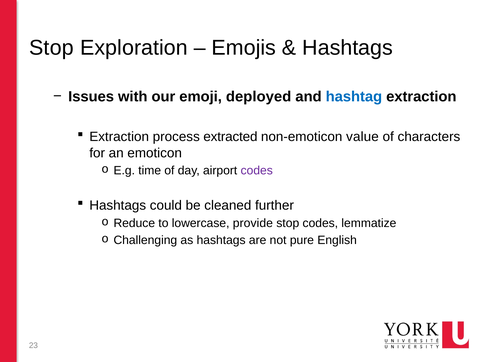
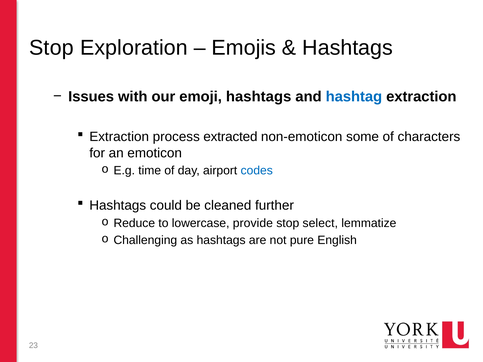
emoji deployed: deployed -> hashtags (259, 97)
value: value -> some (363, 137)
codes colour: purple -> blue (257, 171)
stop codes: codes -> select (320, 223)
